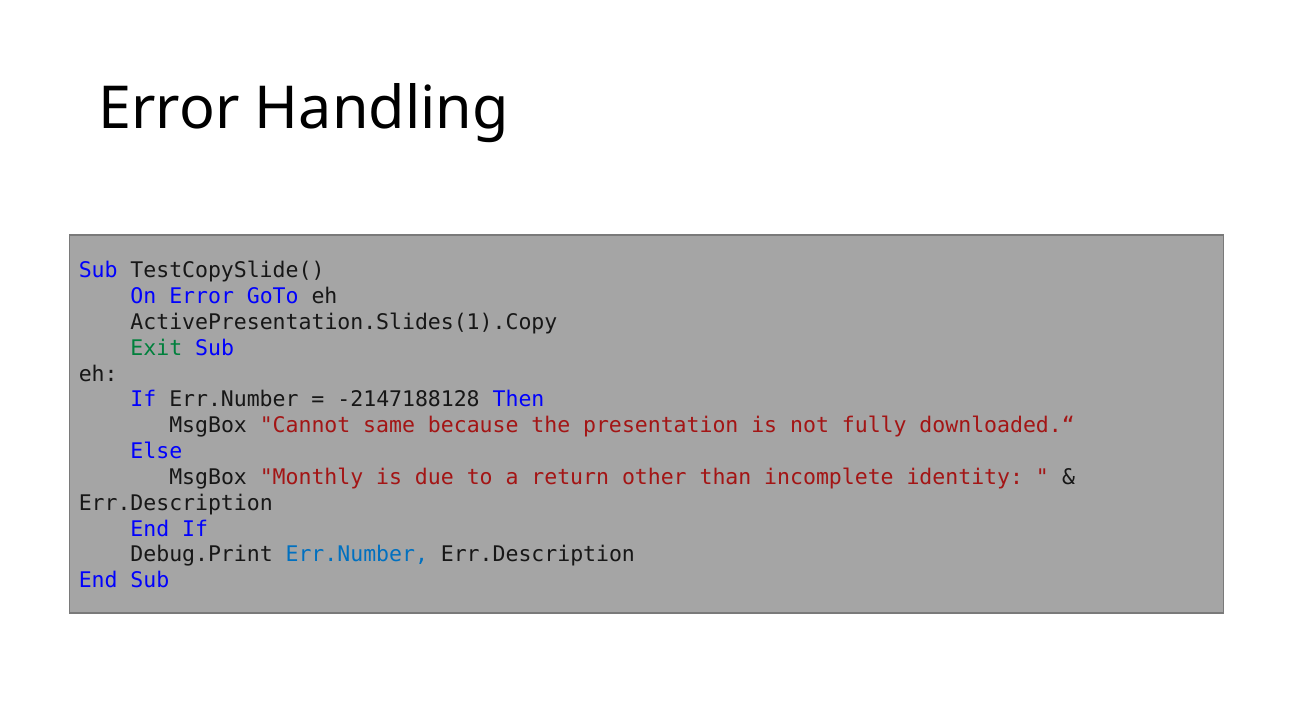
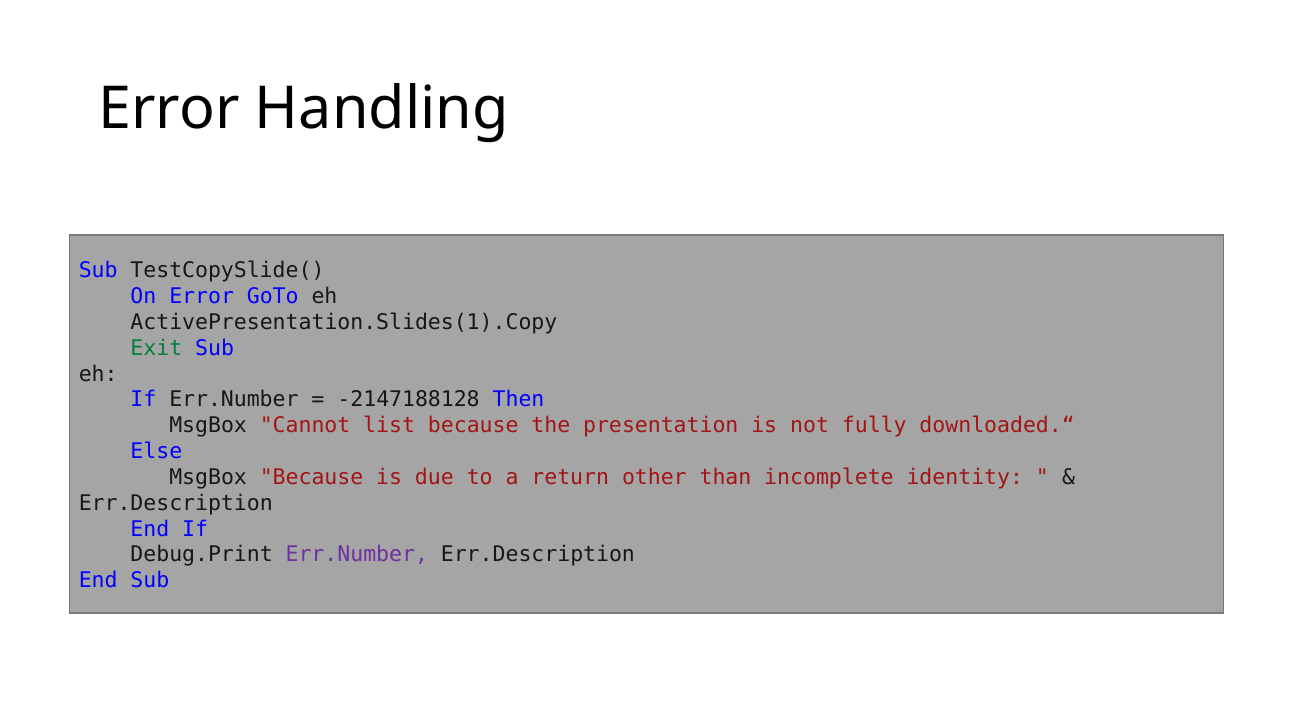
same: same -> list (389, 426)
MsgBox Monthly: Monthly -> Because (312, 477)
Err.Number colour: blue -> purple (357, 555)
